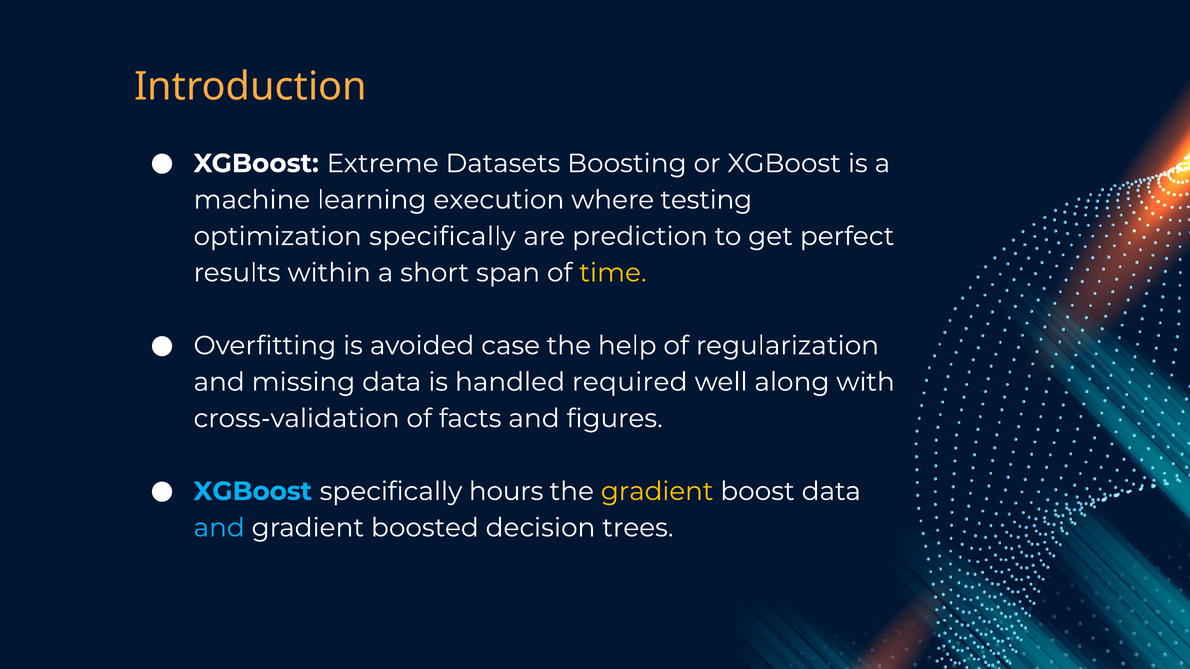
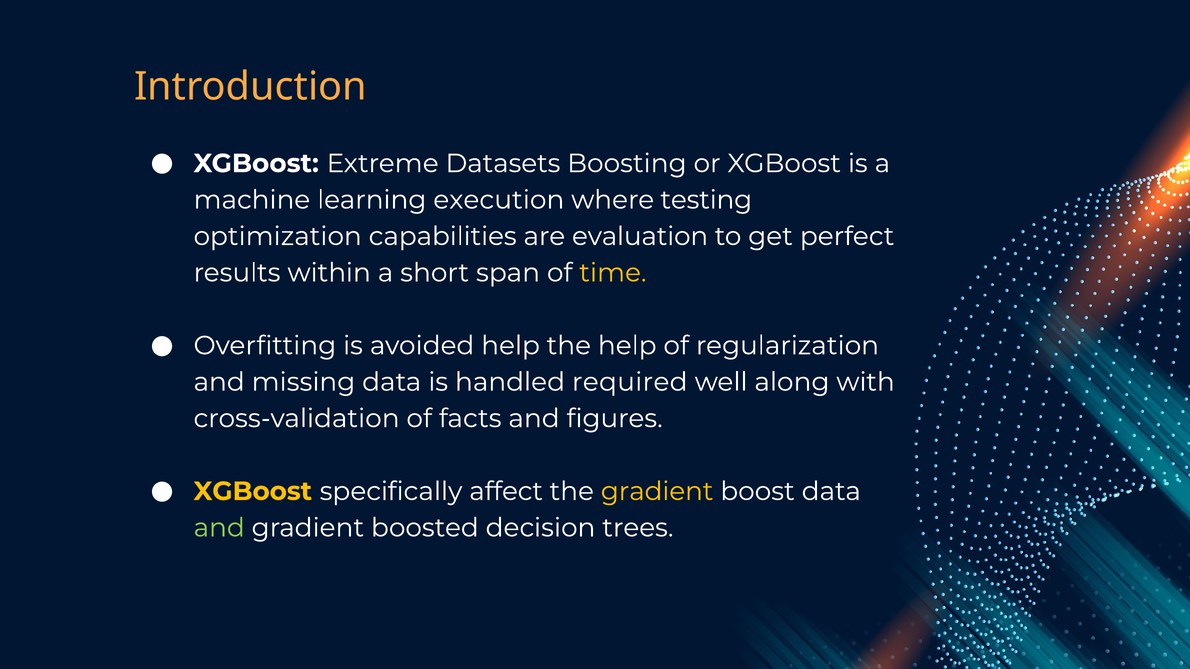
optimization specifically: specifically -> capabilities (443, 236)
prediction: prediction -> evaluation (640, 236)
avoided case: case -> help (511, 346)
XGBoost colour: light blue -> yellow (253, 492)
hours: hours -> affect (506, 492)
and colour: light blue -> light green (219, 528)
